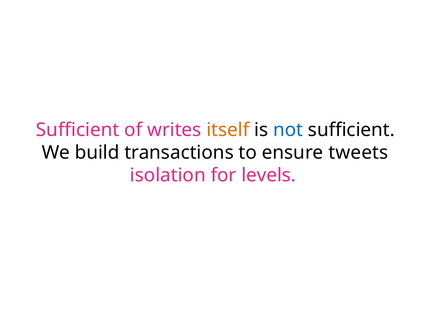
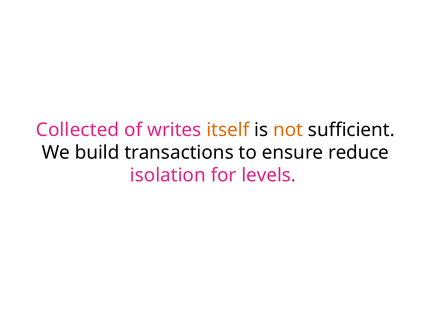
Sufficient: Sufficient -> Collected (78, 130)
not colour: blue -> orange (288, 130)
tweets: tweets -> reduce (359, 153)
